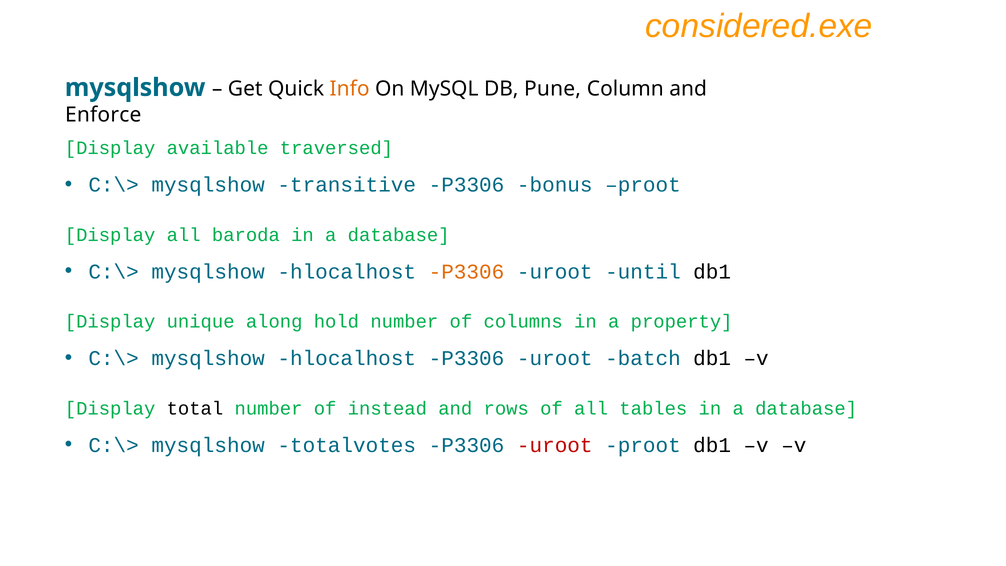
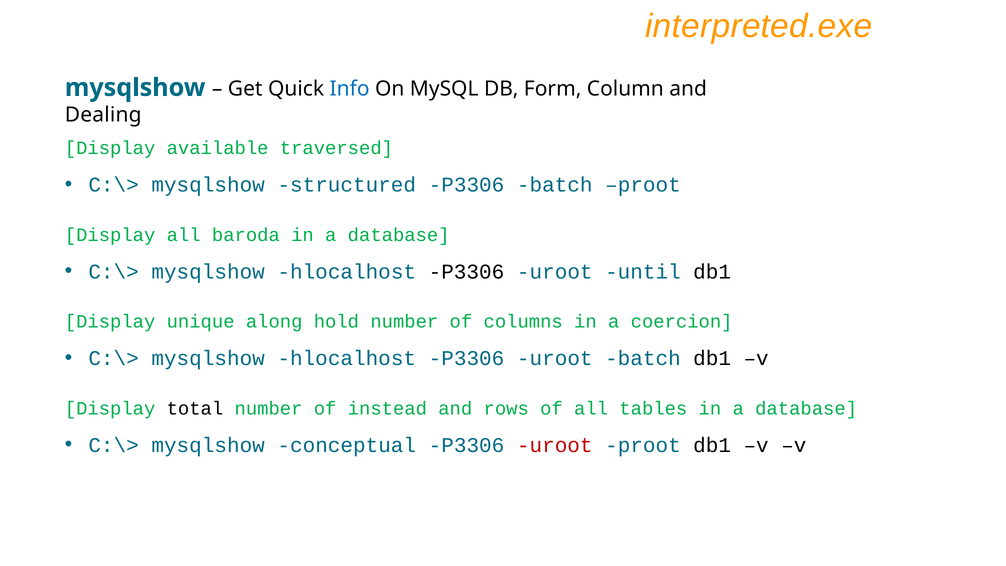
considered.exe: considered.exe -> interpreted.exe (759, 26)
Info colour: orange -> blue (350, 89)
Pune: Pune -> Form (553, 89)
Enforce: Enforce -> Dealing (103, 115)
transitive: transitive -> structured (347, 185)
P3306 bonus: bonus -> batch (555, 185)
P3306 colour: orange -> black (466, 272)
property: property -> coercion (682, 322)
totalvotes: totalvotes -> conceptual (347, 445)
